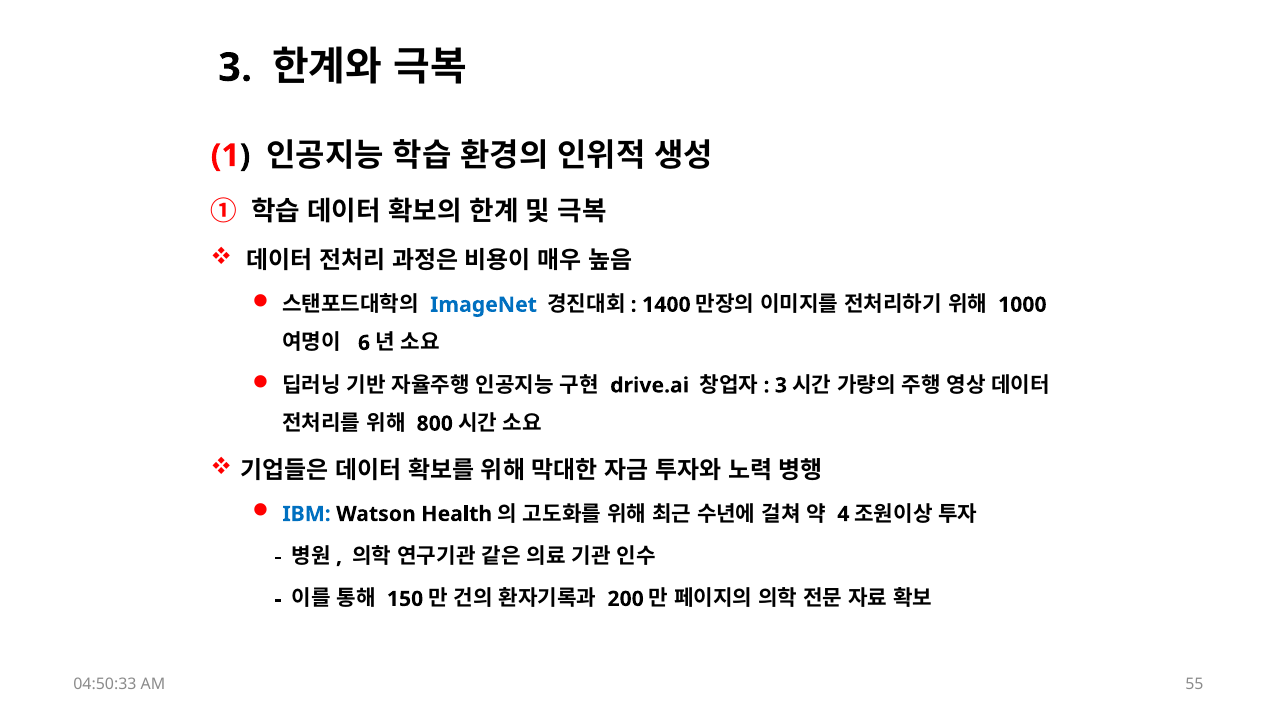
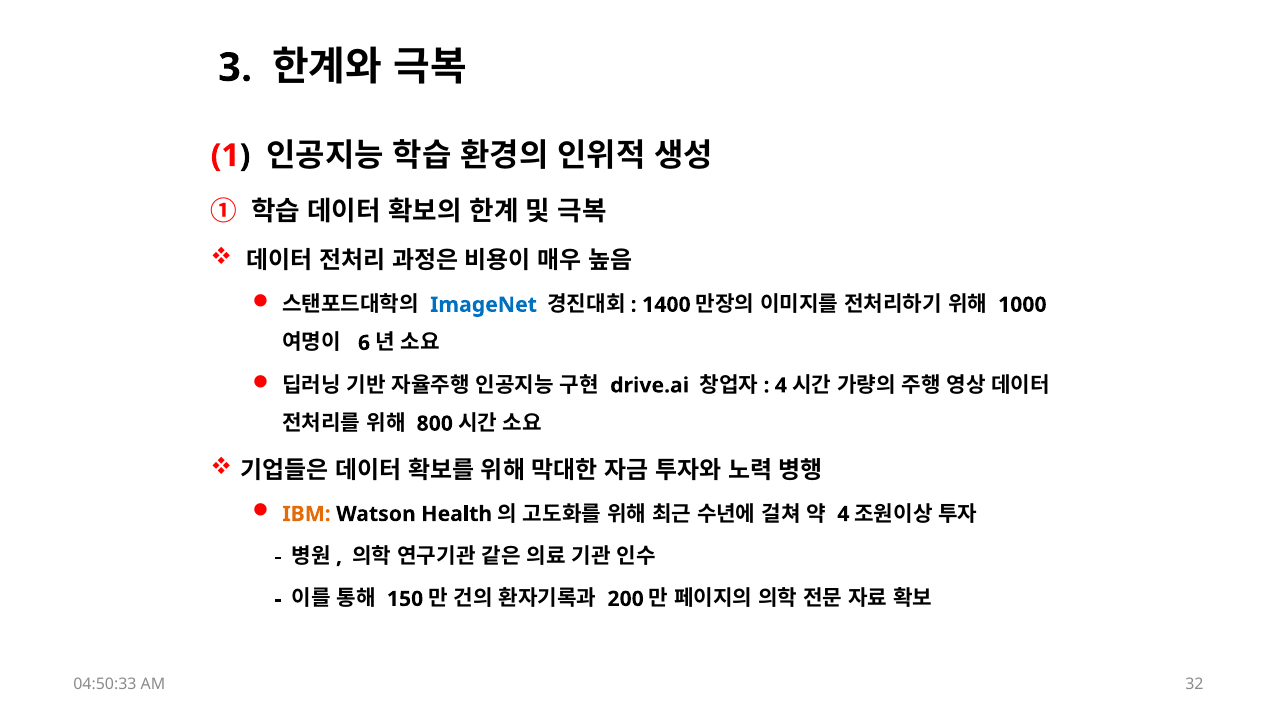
3: 3 -> 4 (781, 386)
IBM colour: blue -> orange (307, 514)
55: 55 -> 32 (1194, 685)
